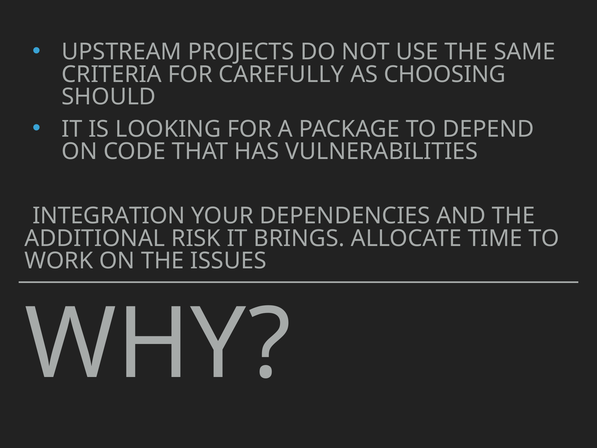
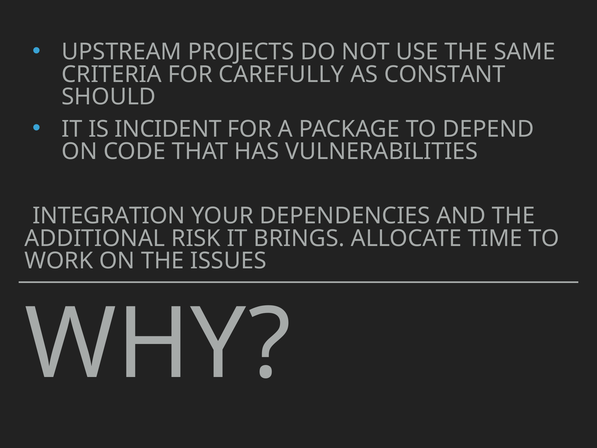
CHOOSING: CHOOSING -> CONSTANT (445, 74)
LOOKING: LOOKING -> INCIDENT (168, 129)
